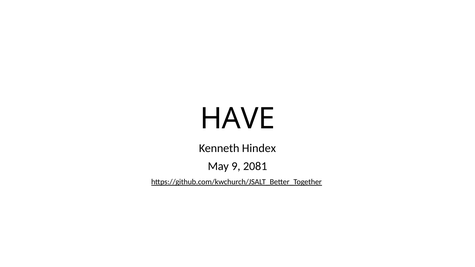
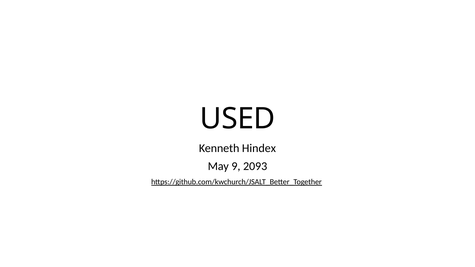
HAVE: HAVE -> USED (238, 119)
2081: 2081 -> 2093 (255, 166)
